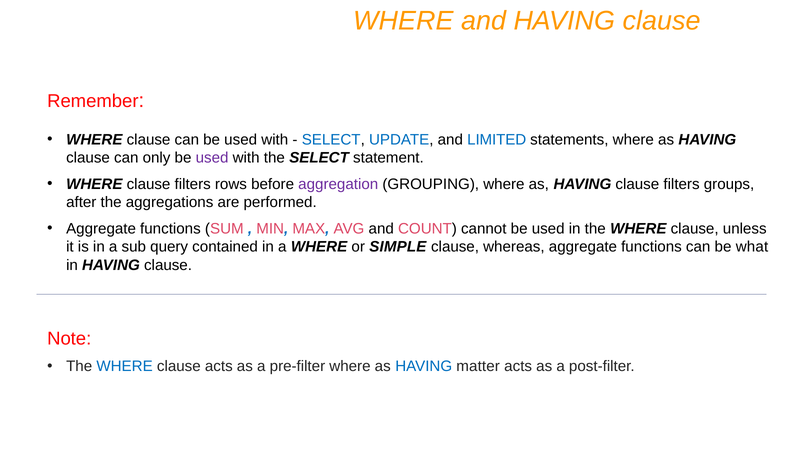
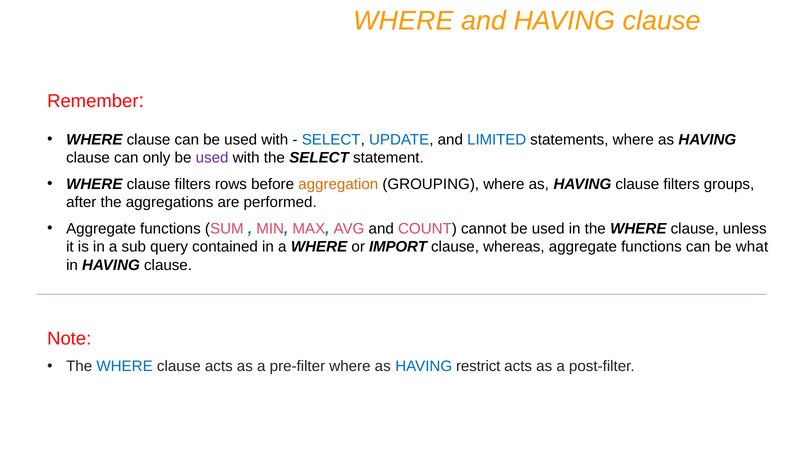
aggregation colour: purple -> orange (338, 184)
SIMPLE: SIMPLE -> IMPORT (398, 247)
matter: matter -> restrict (478, 366)
